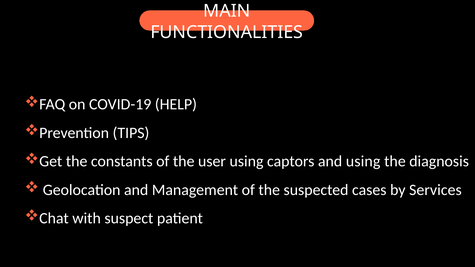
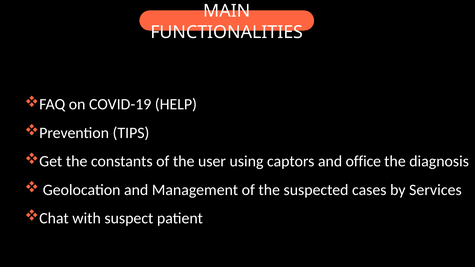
and using: using -> office (363, 161)
